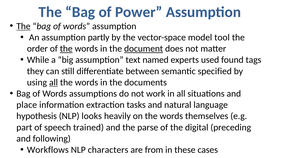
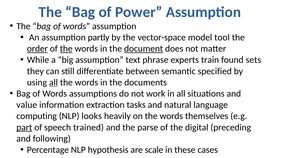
The underline: present -> none (23, 26)
order underline: none -> present (37, 49)
named: named -> phrase (156, 60)
used: used -> train (210, 60)
tags: tags -> sets (253, 60)
place: place -> value (27, 105)
hypothesis: hypothesis -> computing (37, 116)
part underline: none -> present (24, 127)
Workflows: Workflows -> Percentage (48, 150)
characters: characters -> hypothesis (108, 150)
from: from -> scale (154, 150)
